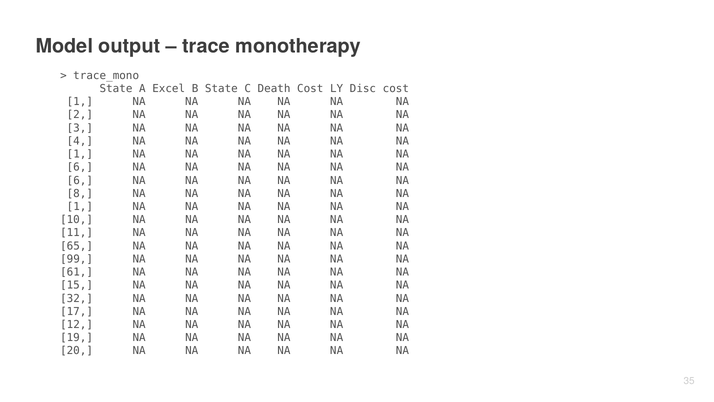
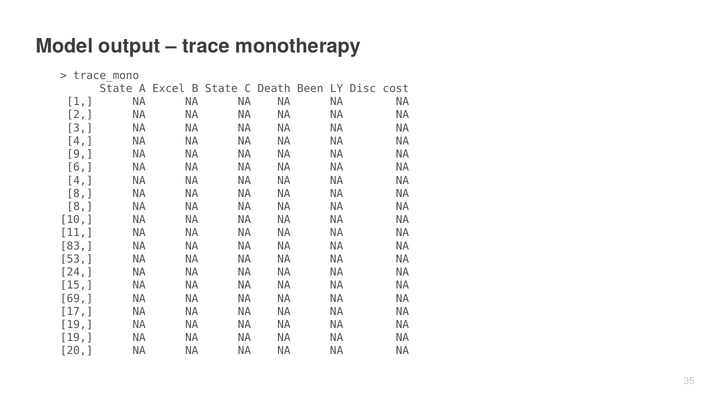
Death Cost: Cost -> Been (310, 89)
1: 1 -> 9 (80, 154)
6: 6 -> 4 (80, 180)
1: 1 -> 8 (80, 206)
65: 65 -> 83 (77, 246)
99: 99 -> 53 (77, 259)
61: 61 -> 24 (77, 272)
32: 32 -> 69 (77, 298)
12: 12 -> 19 (77, 324)
